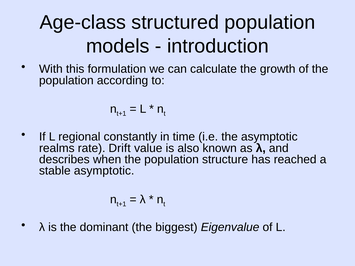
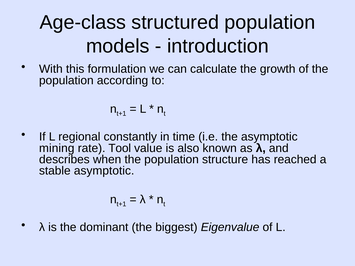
realms: realms -> mining (57, 148)
Drift: Drift -> Tool (120, 148)
